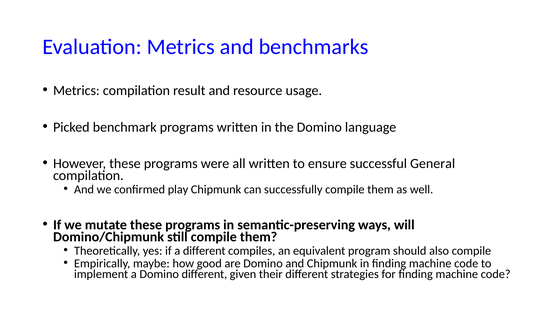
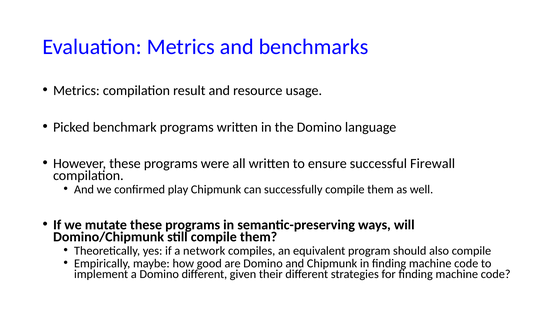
General: General -> Firewall (433, 164)
a different: different -> network (204, 251)
